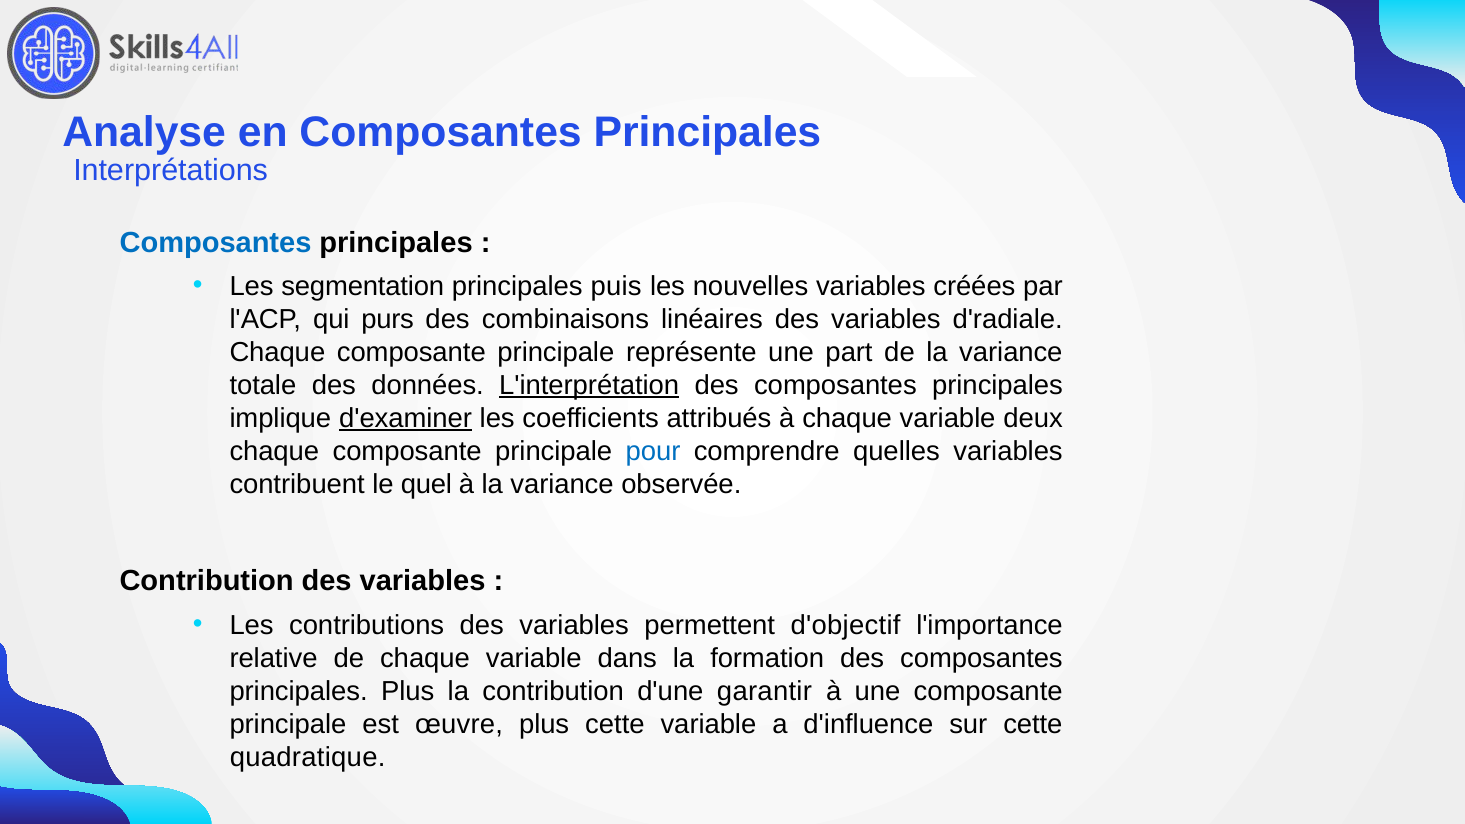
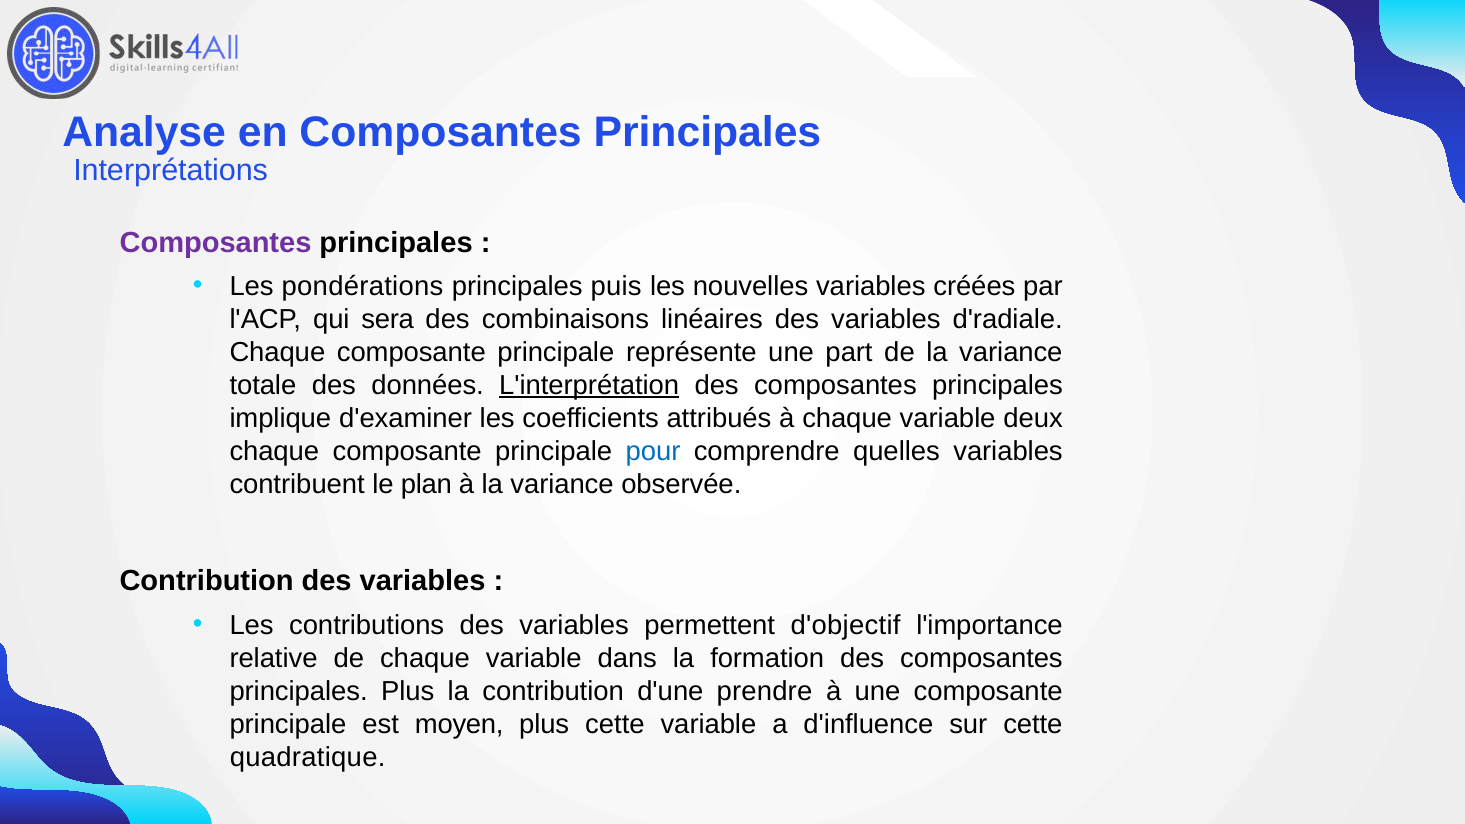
Composantes colour: blue -> purple (216, 242)
segmentation: segmentation -> pondérations (363, 286)
purs: purs -> sera (388, 319)
d'examiner underline: present -> none (406, 418)
quel: quel -> plan (426, 484)
garantir: garantir -> prendre (765, 691)
œuvre: œuvre -> moyen (459, 724)
